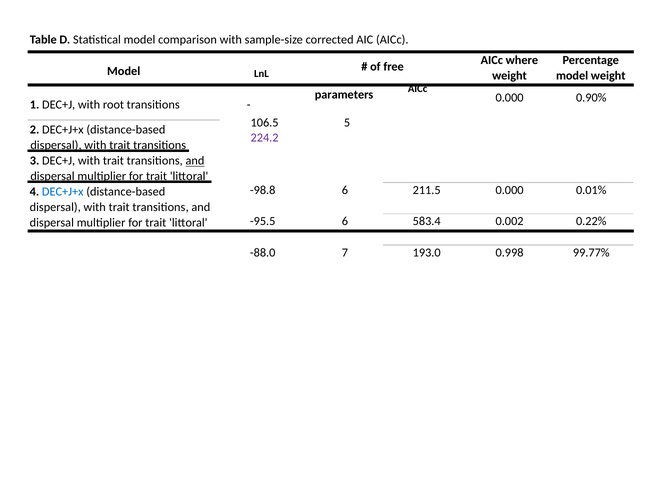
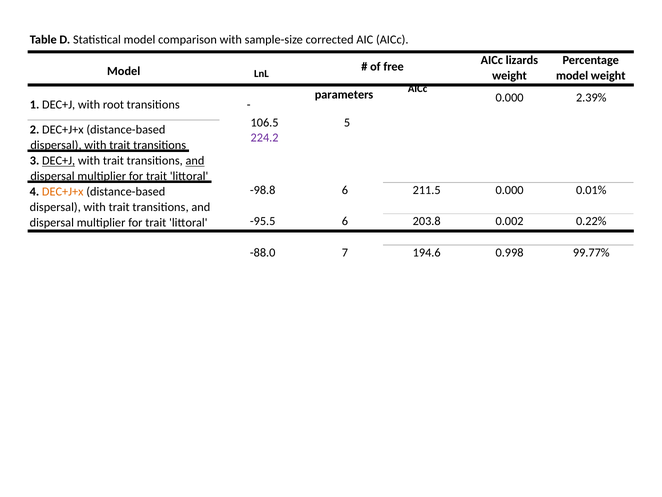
where: where -> lizards (522, 60)
0.90%: 0.90% -> 2.39% (591, 97)
DEC+J underline: none -> present (59, 161)
DEC+J+x colour: blue -> orange (63, 192)
583.4: 583.4 -> 203.8 (427, 221)
193.0: 193.0 -> 194.6 (427, 252)
